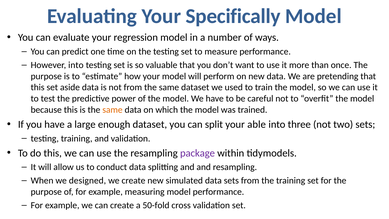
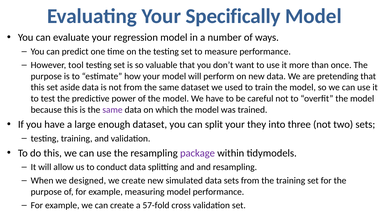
However into: into -> tool (76, 65)
same colour: orange -> purple (112, 110)
able: able -> they (257, 124)
50-fold: 50-fold -> 57-fold (156, 205)
